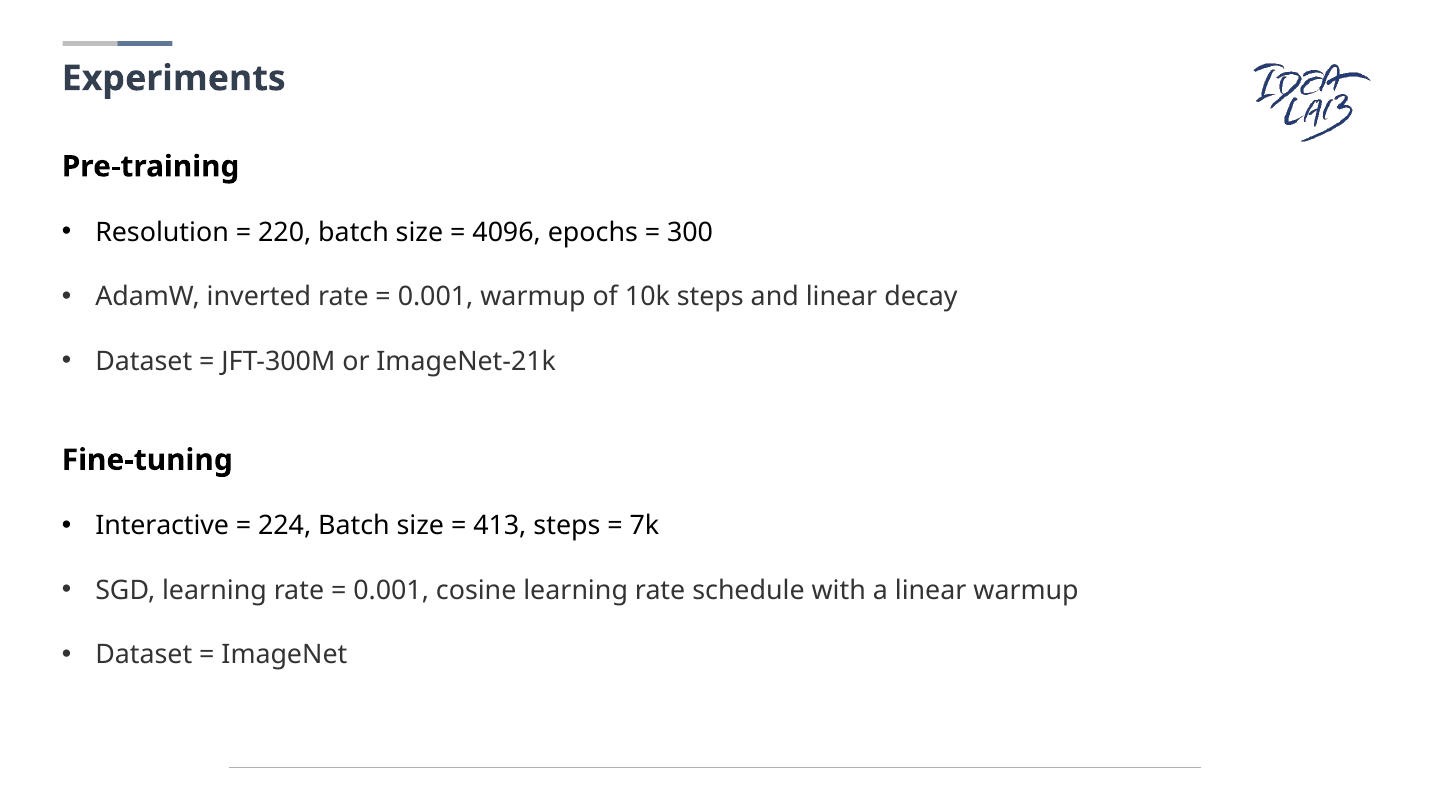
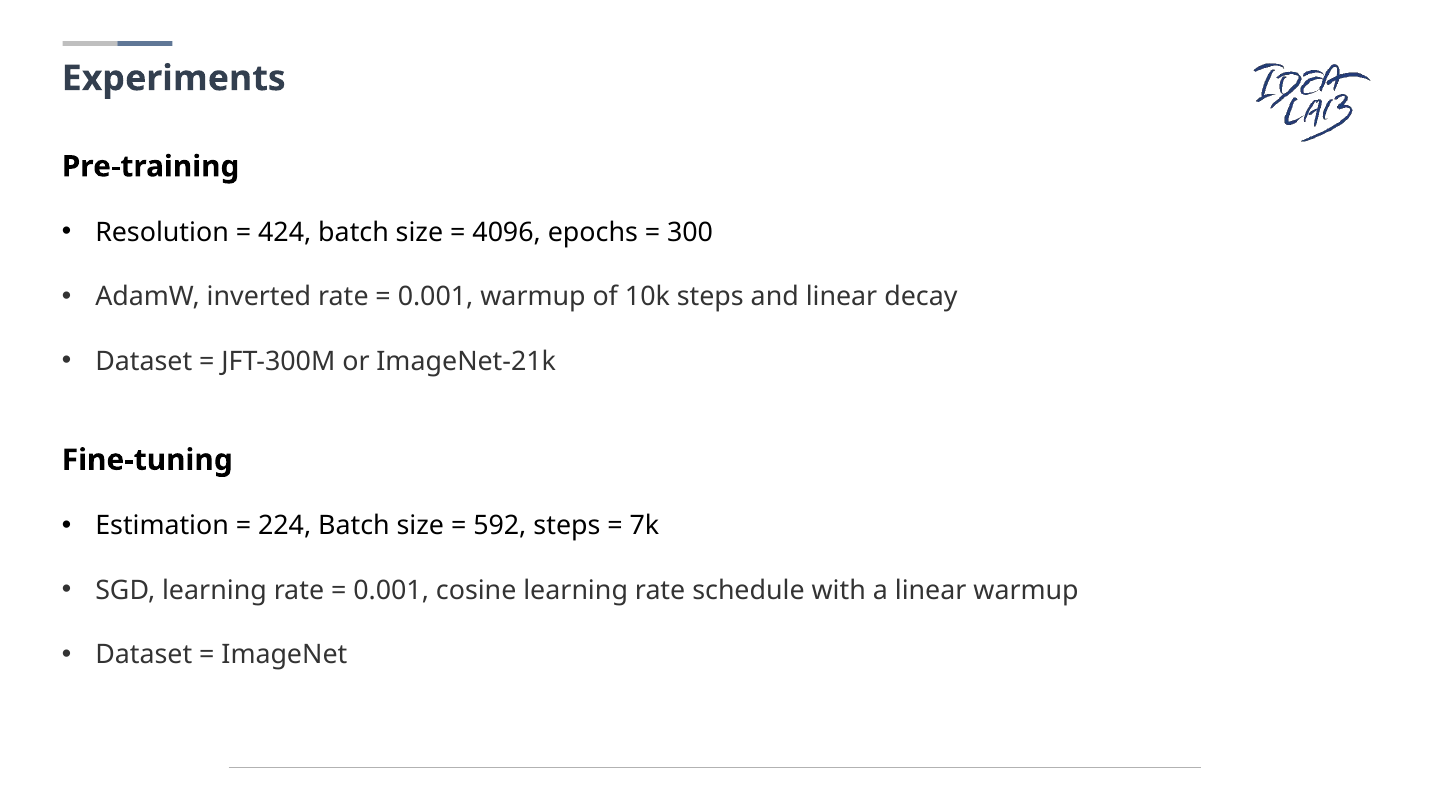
220: 220 -> 424 (285, 232)
Interactive: Interactive -> Estimation (162, 526)
413: 413 -> 592 (500, 526)
